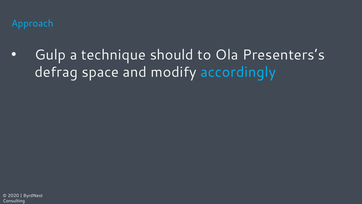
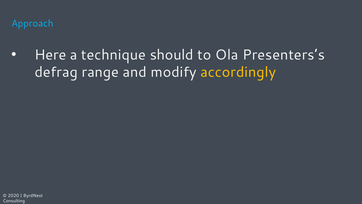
Gulp: Gulp -> Here (50, 55)
space: space -> range (100, 72)
accordingly colour: light blue -> yellow (238, 72)
